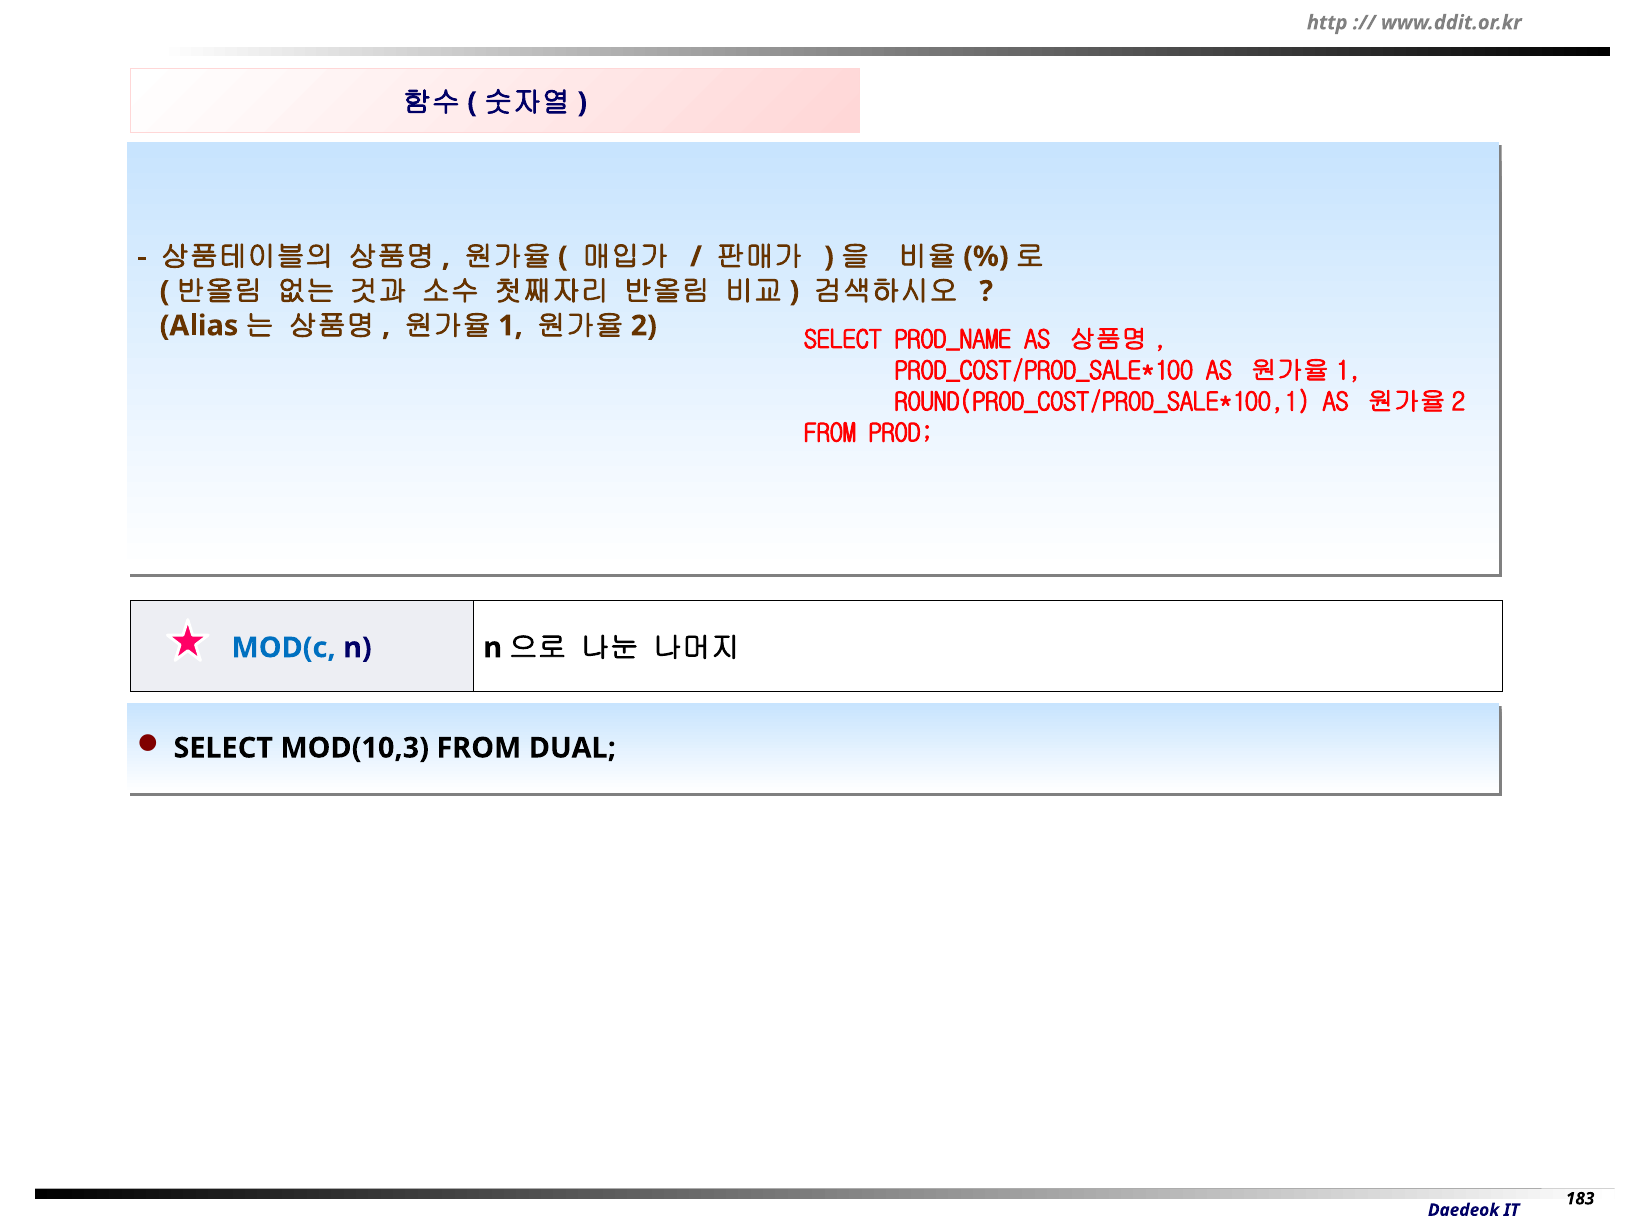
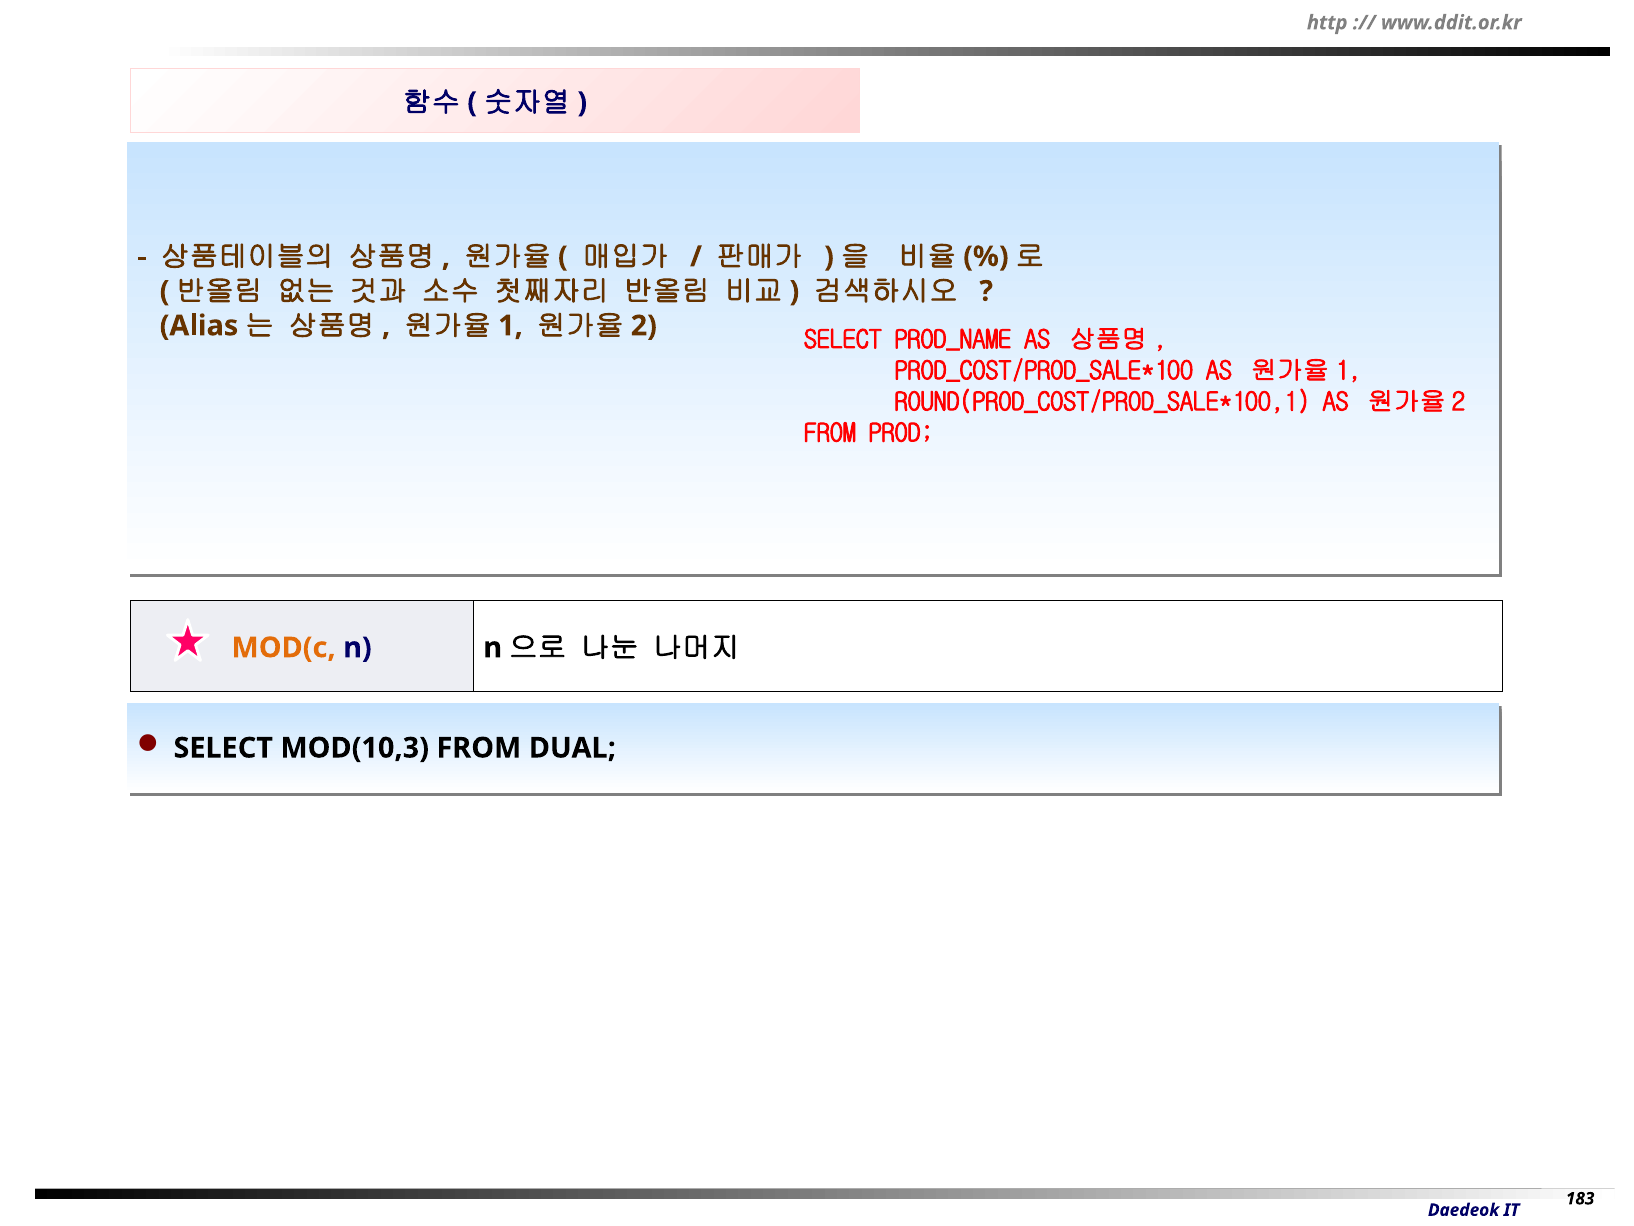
MOD(c colour: blue -> orange (284, 647)
